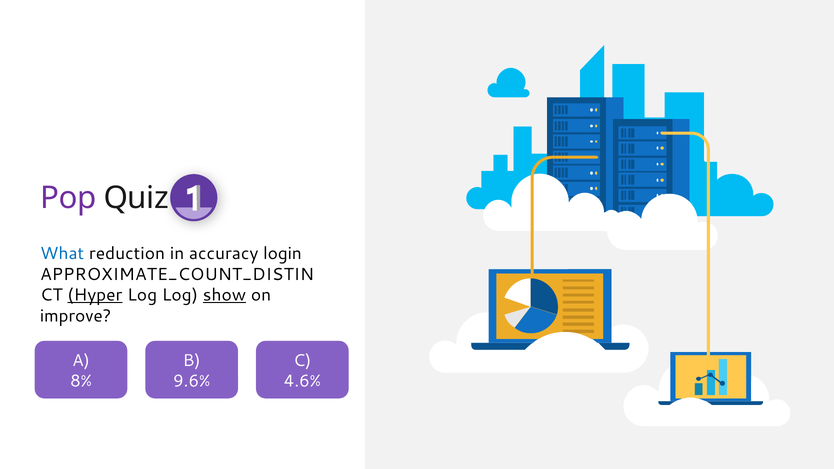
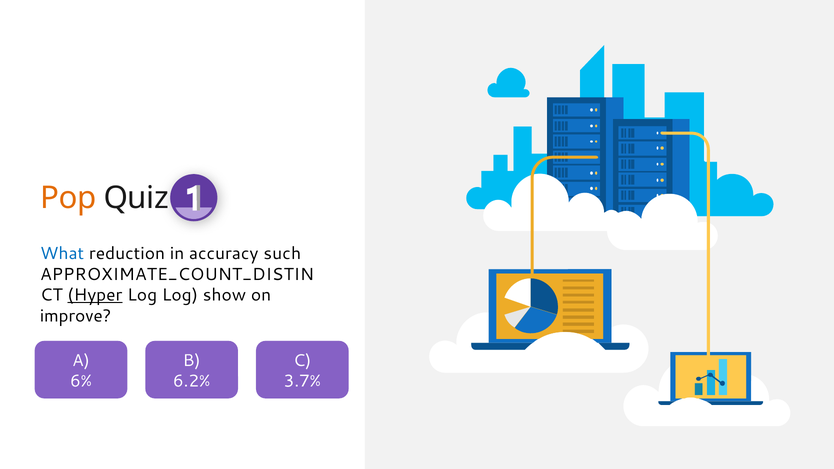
Pop colour: purple -> orange (68, 198)
login: login -> such (282, 253)
show underline: present -> none (224, 295)
8%: 8% -> 6% (81, 381)
9.6%: 9.6% -> 6.2% (192, 381)
4.6%: 4.6% -> 3.7% (302, 381)
